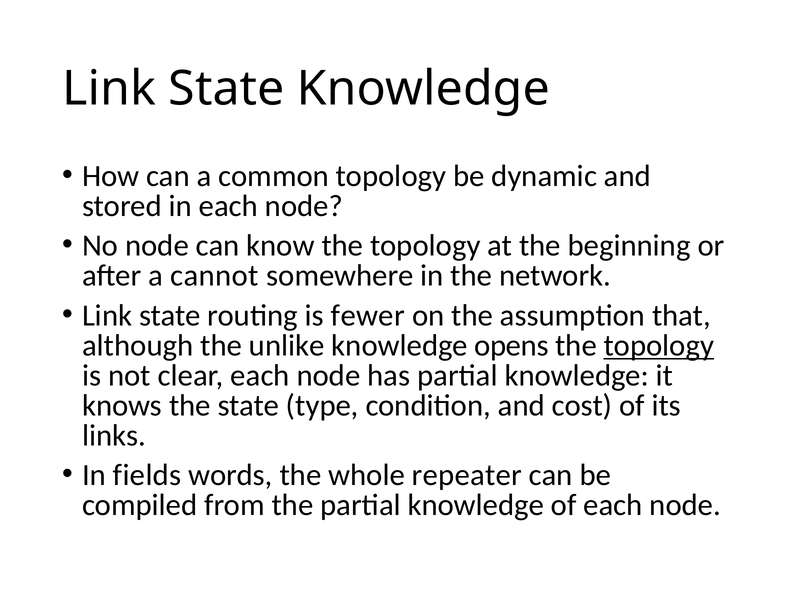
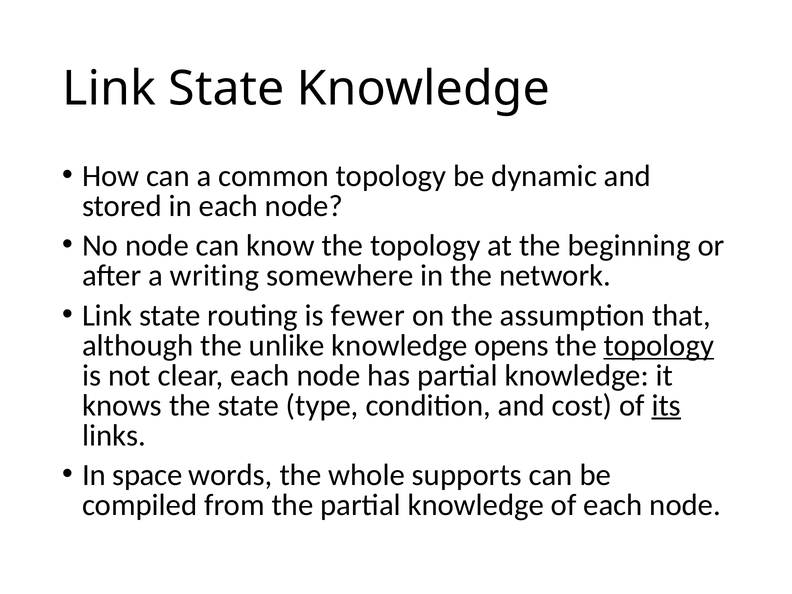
cannot: cannot -> writing (215, 276)
its underline: none -> present (666, 405)
fields: fields -> space (147, 475)
repeater: repeater -> supports (467, 475)
